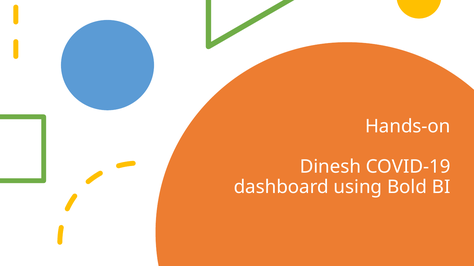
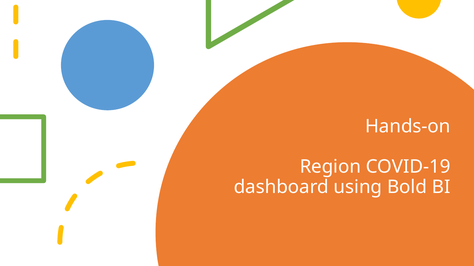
Dinesh: Dinesh -> Region (330, 167)
